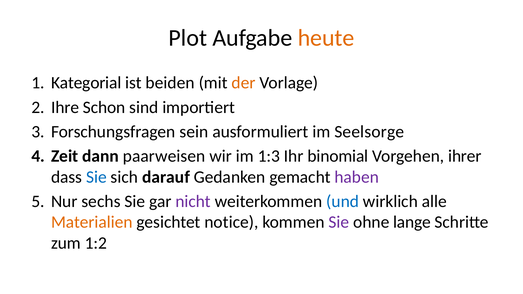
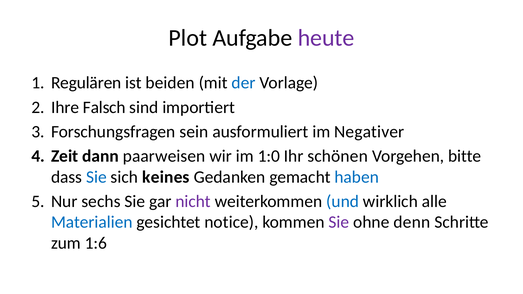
heute colour: orange -> purple (326, 38)
Kategorial: Kategorial -> Regulären (86, 83)
der colour: orange -> blue (244, 83)
Schon: Schon -> Falsch (104, 107)
Seelsorge: Seelsorge -> Negativer (369, 132)
1:3: 1:3 -> 1:0 (269, 156)
binomial: binomial -> schönen (338, 156)
ihrer: ihrer -> bitte (465, 156)
darauf: darauf -> keines (166, 177)
haben colour: purple -> blue (357, 177)
Materialien colour: orange -> blue (92, 222)
lange: lange -> denn (412, 222)
1:2: 1:2 -> 1:6 (96, 243)
